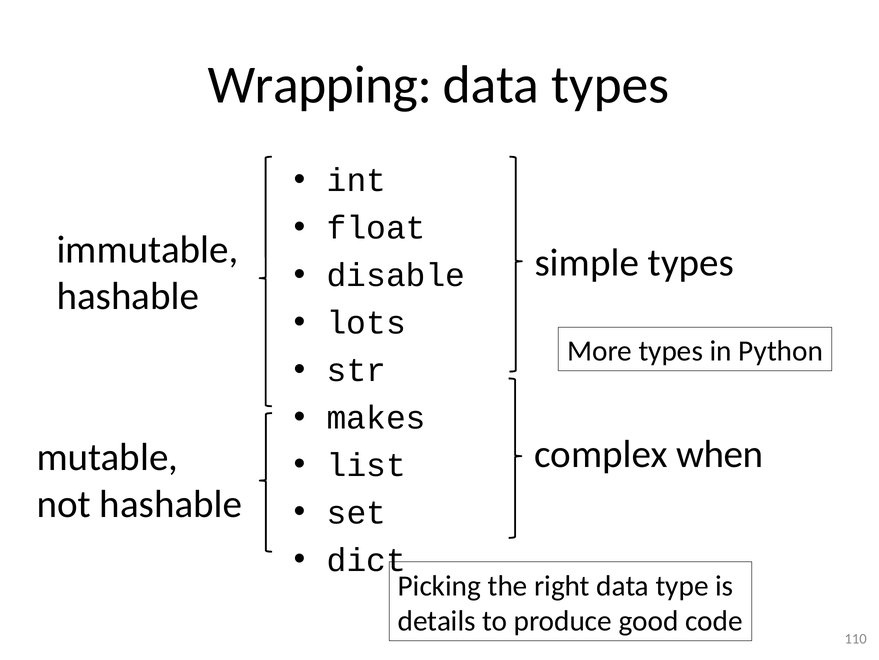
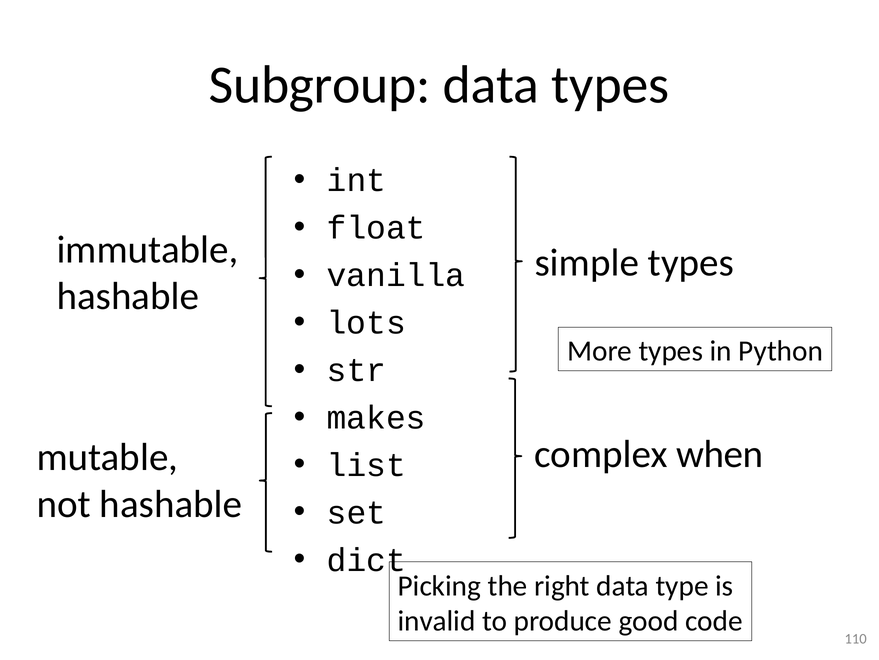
Wrapping: Wrapping -> Subgroup (320, 85)
disable: disable -> vanilla (396, 275)
details: details -> invalid (437, 620)
